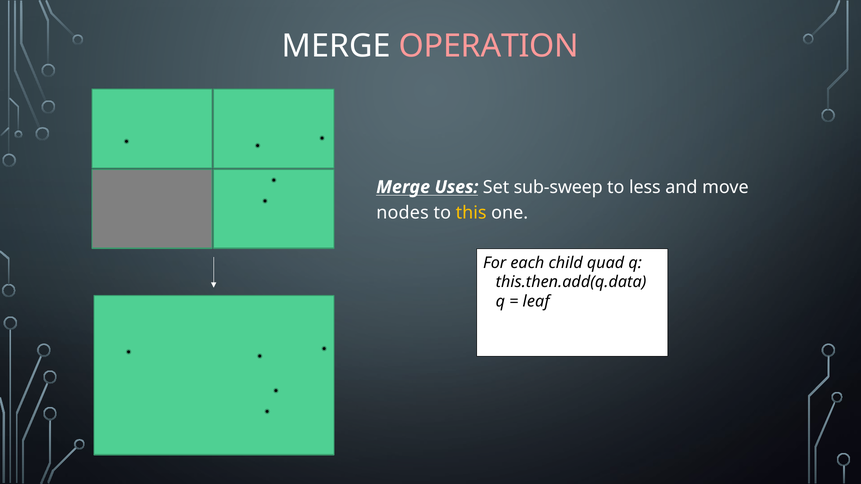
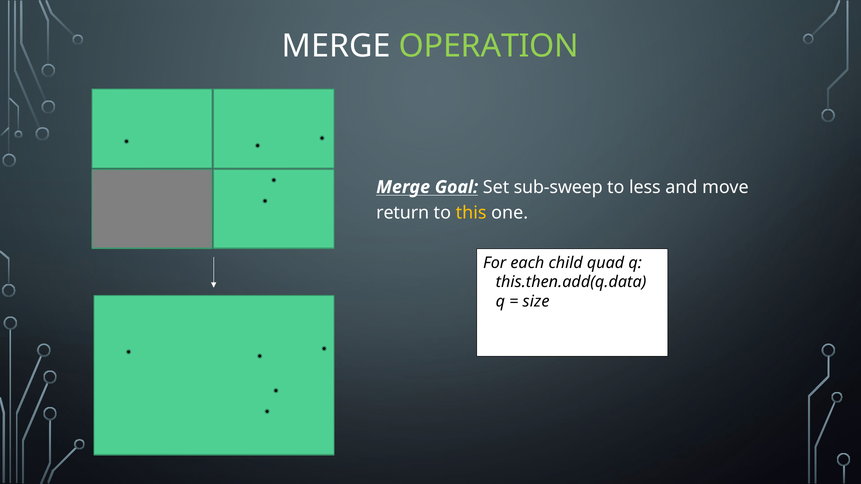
OPERATION colour: pink -> light green (489, 46)
Uses: Uses -> Goal (456, 187)
nodes: nodes -> return (403, 213)
leaf: leaf -> size (536, 302)
